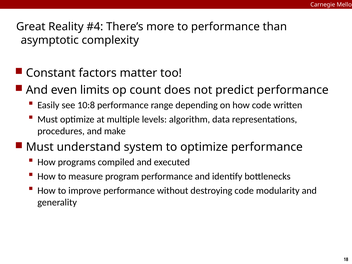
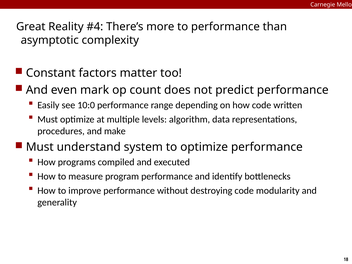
limits: limits -> mark (95, 90)
10:8: 10:8 -> 10:0 (86, 105)
